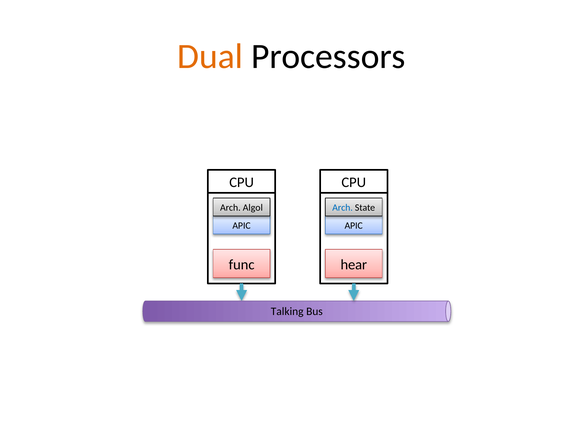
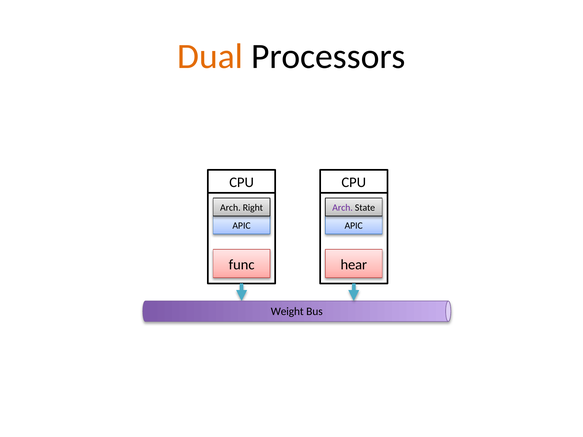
Algol: Algol -> Right (253, 208)
Arch colour: blue -> purple (343, 208)
Talking: Talking -> Weight (287, 312)
